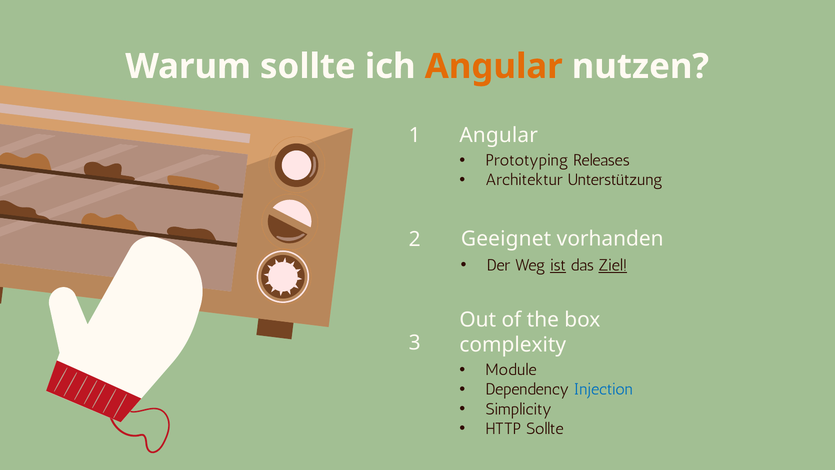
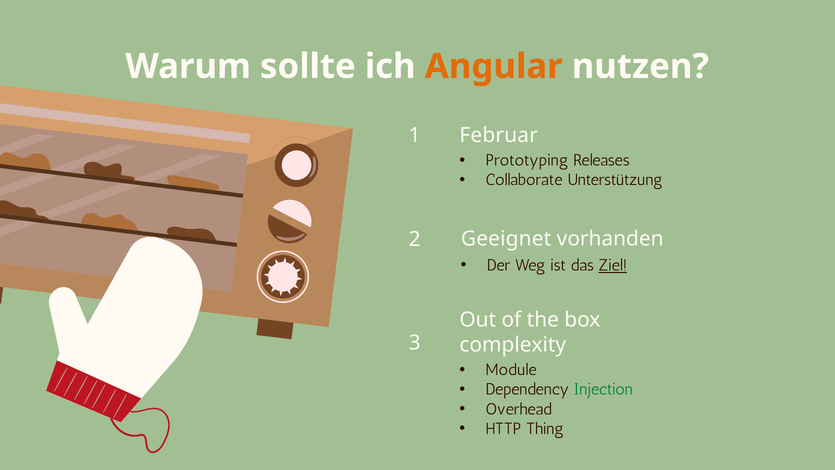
Angular: Angular -> Februar (499, 135)
Architektur: Architektur -> Collaborate (524, 180)
ist underline: present -> none (558, 265)
Injection colour: blue -> green (603, 389)
Simplicity: Simplicity -> Overhead (519, 409)
HTTP Sollte: Sollte -> Thing (545, 428)
